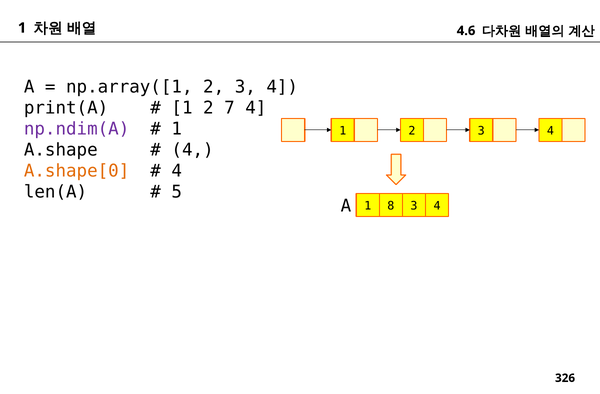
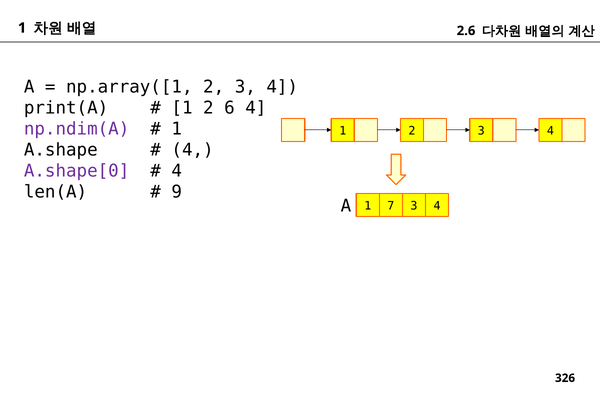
4.6: 4.6 -> 2.6 (466, 31)
7: 7 -> 6 (229, 108)
A.shape[0 colour: orange -> purple (77, 171)
5: 5 -> 9 (177, 192)
8: 8 -> 7 (391, 206)
